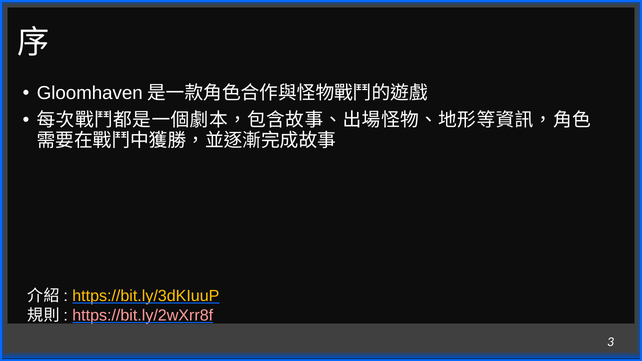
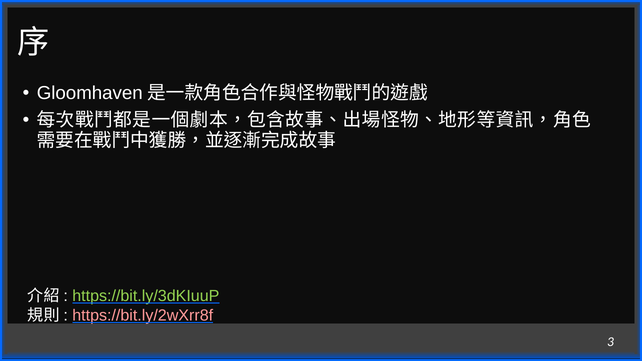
https://bit.ly/3dKIuuP colour: yellow -> light green (146, 296)
